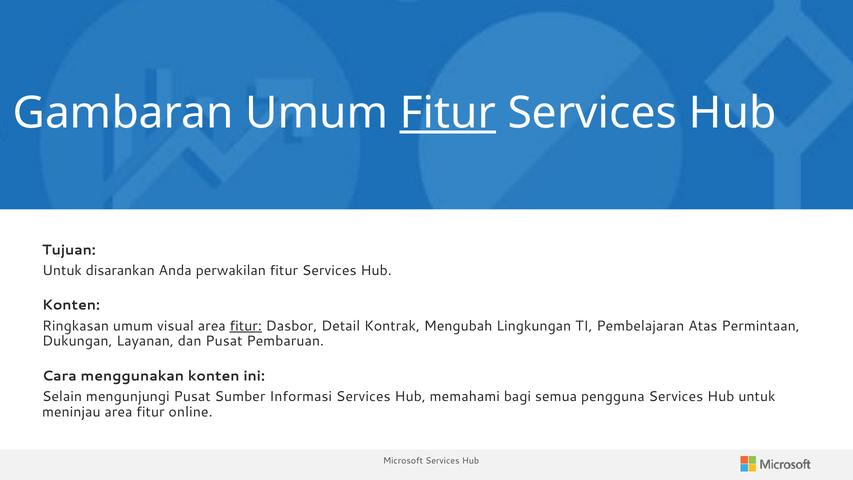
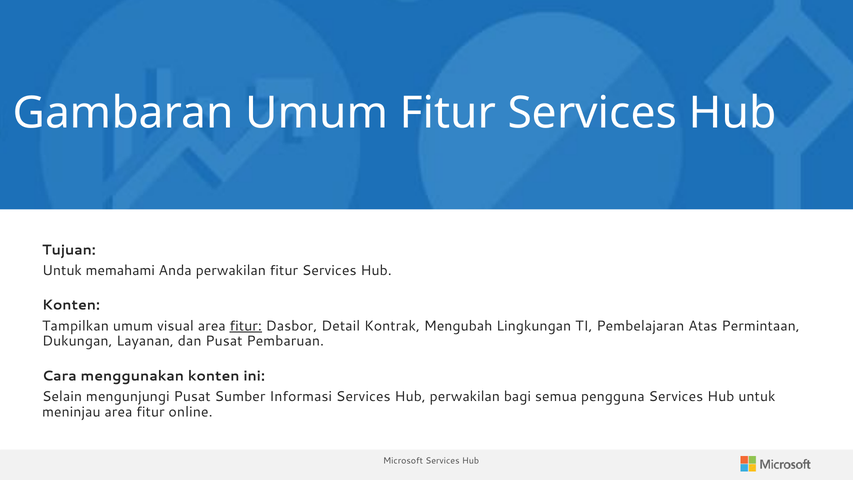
Fitur underline: present -> none (448, 113)
disarankan: disarankan -> memahami (120, 270)
Ringkasan: Ringkasan -> Tampilkan (75, 326)
Hub memahami: memahami -> perwakilan (465, 396)
